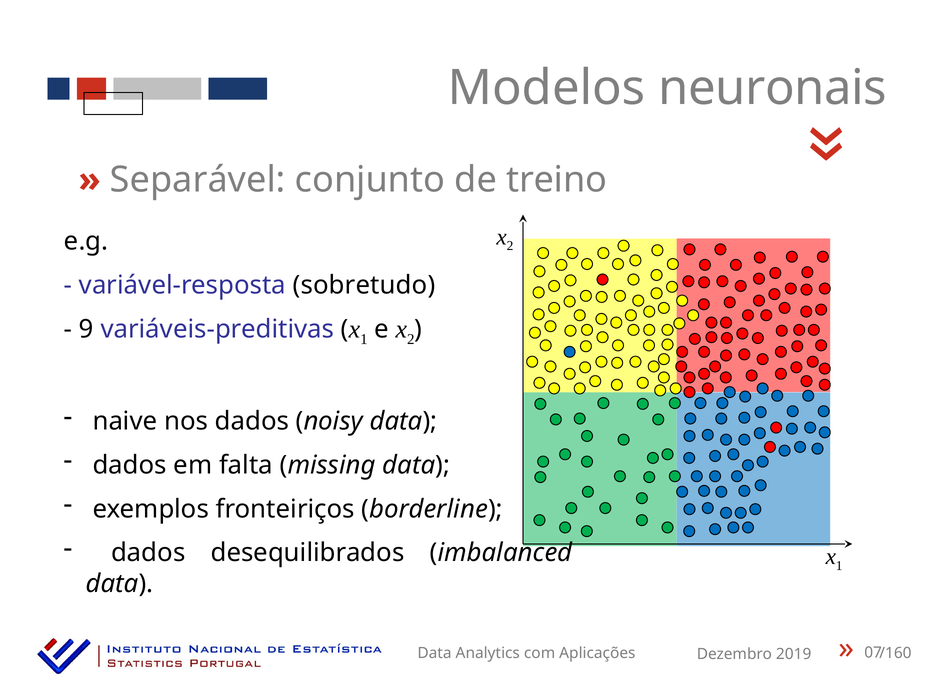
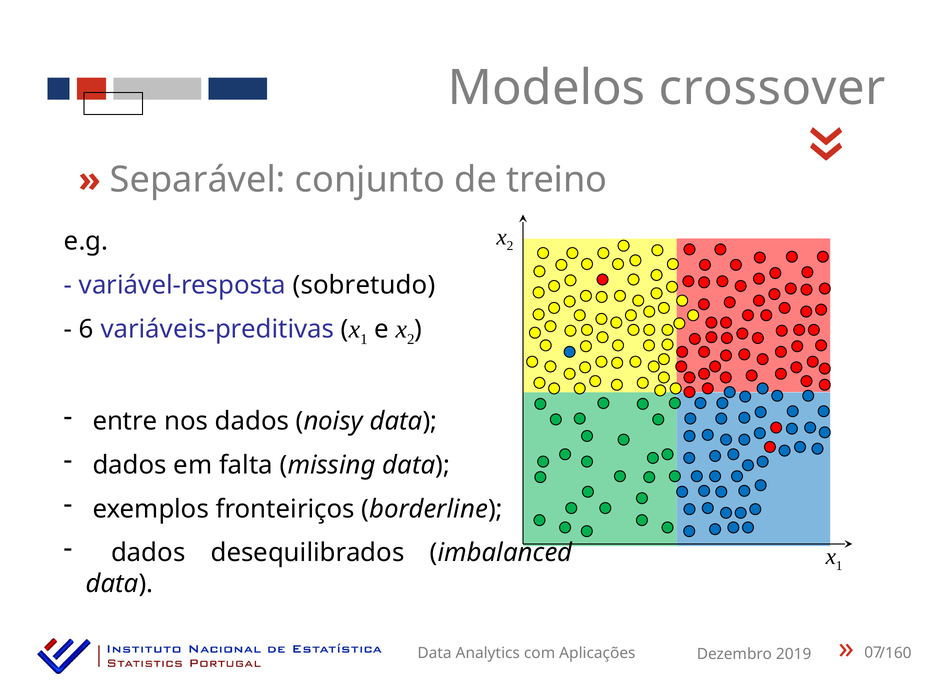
neuronais: neuronais -> crossover (772, 88)
9: 9 -> 6 (86, 329)
naive: naive -> entre (125, 421)
